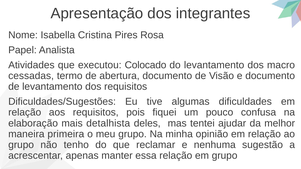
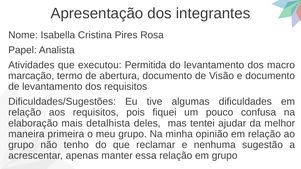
Colocado: Colocado -> Permitida (146, 65)
cessadas: cessadas -> marcação (31, 76)
